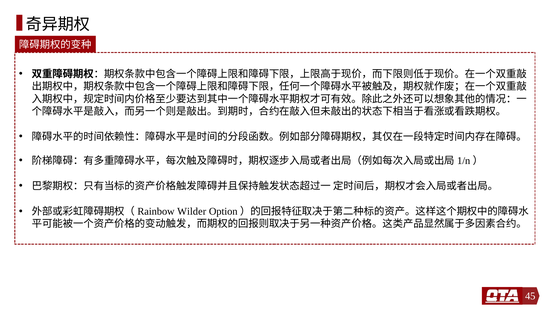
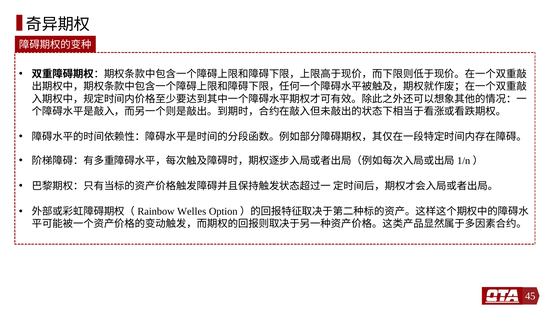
Wilder: Wilder -> Welles (192, 211)
